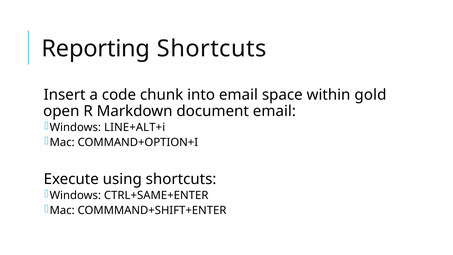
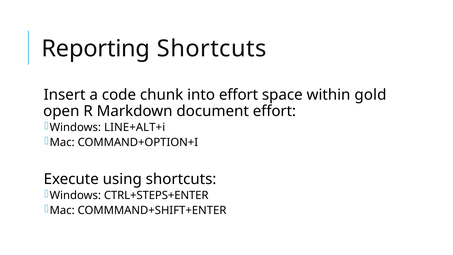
into email: email -> effort (239, 95)
document email: email -> effort (274, 111)
CTRL+SAME+ENTER: CTRL+SAME+ENTER -> CTRL+STEPS+ENTER (156, 195)
